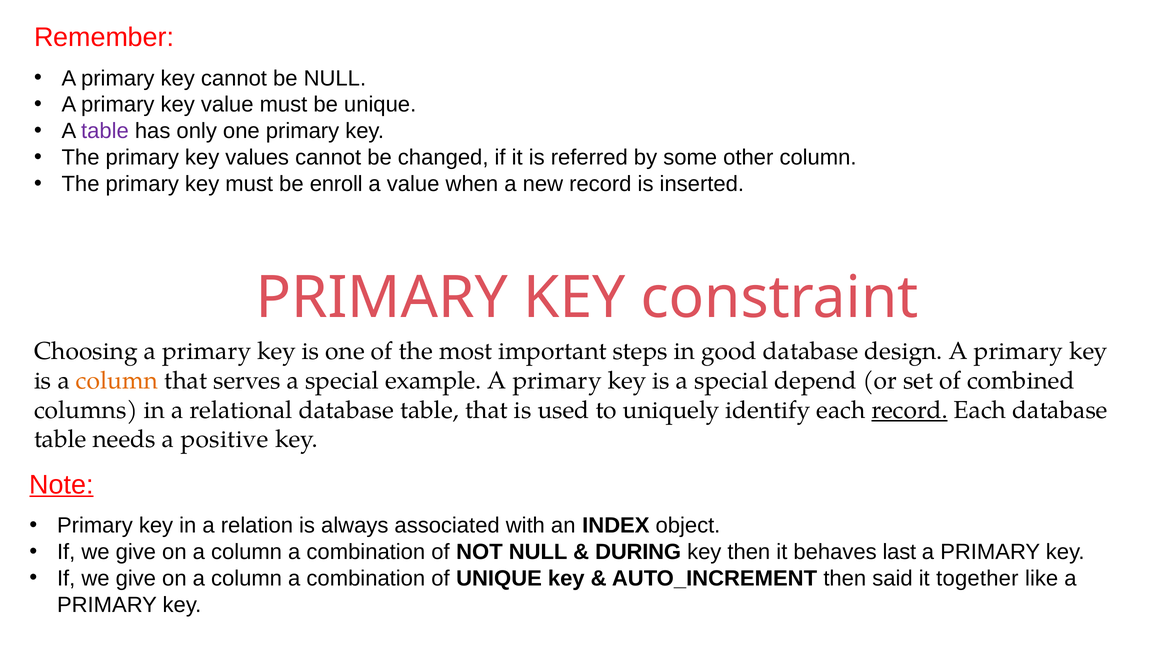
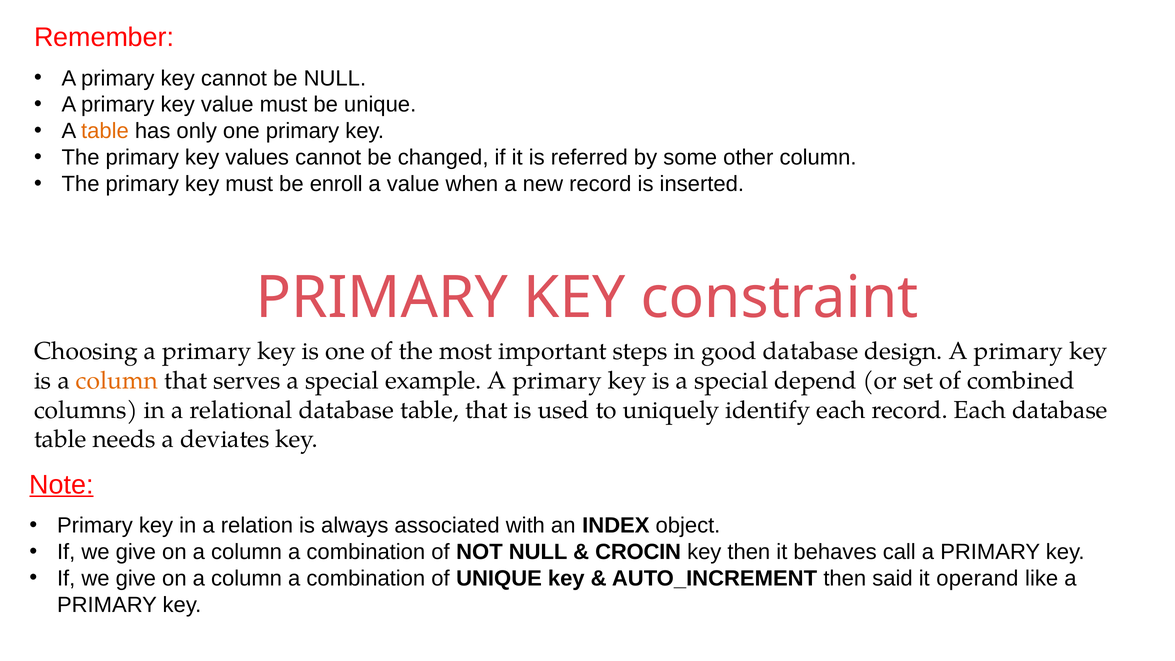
table colour: purple -> orange (105, 131)
record underline: present -> none (910, 410)
positive: positive -> deviates (225, 439)
DURING: DURING -> CROCIN (638, 552)
last: last -> call (899, 552)
together: together -> operand (977, 578)
